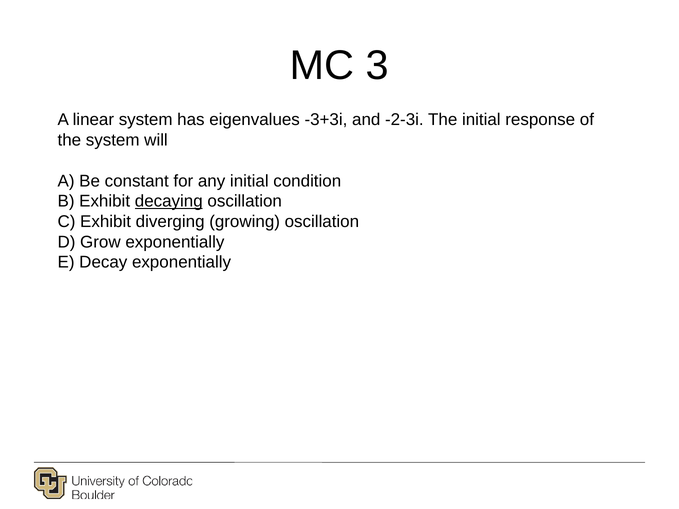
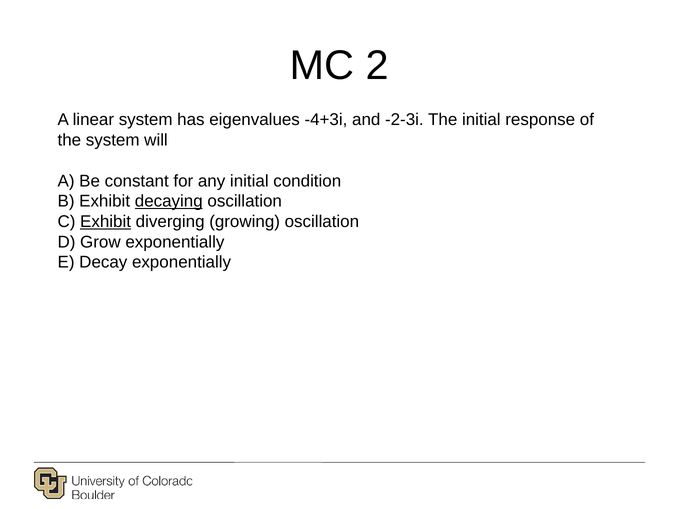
3: 3 -> 2 (377, 66)
-3+3i: -3+3i -> -4+3i (326, 120)
Exhibit underline: none -> present (106, 222)
